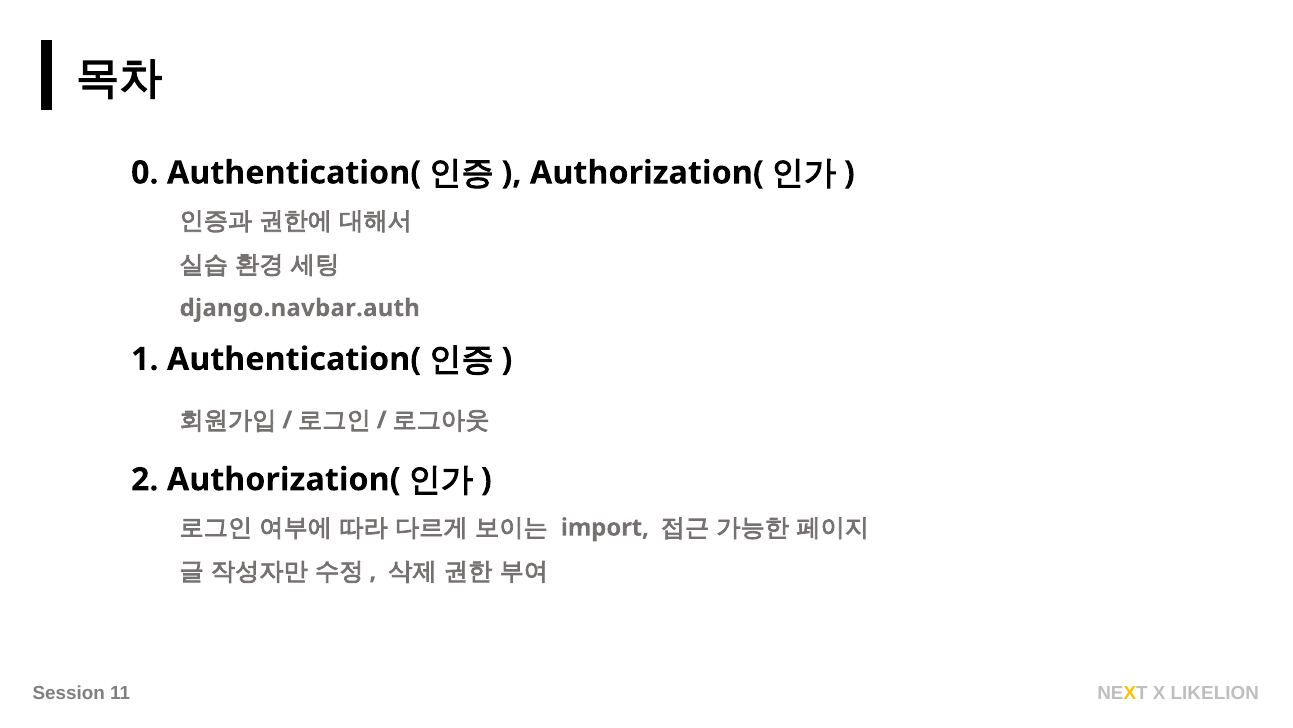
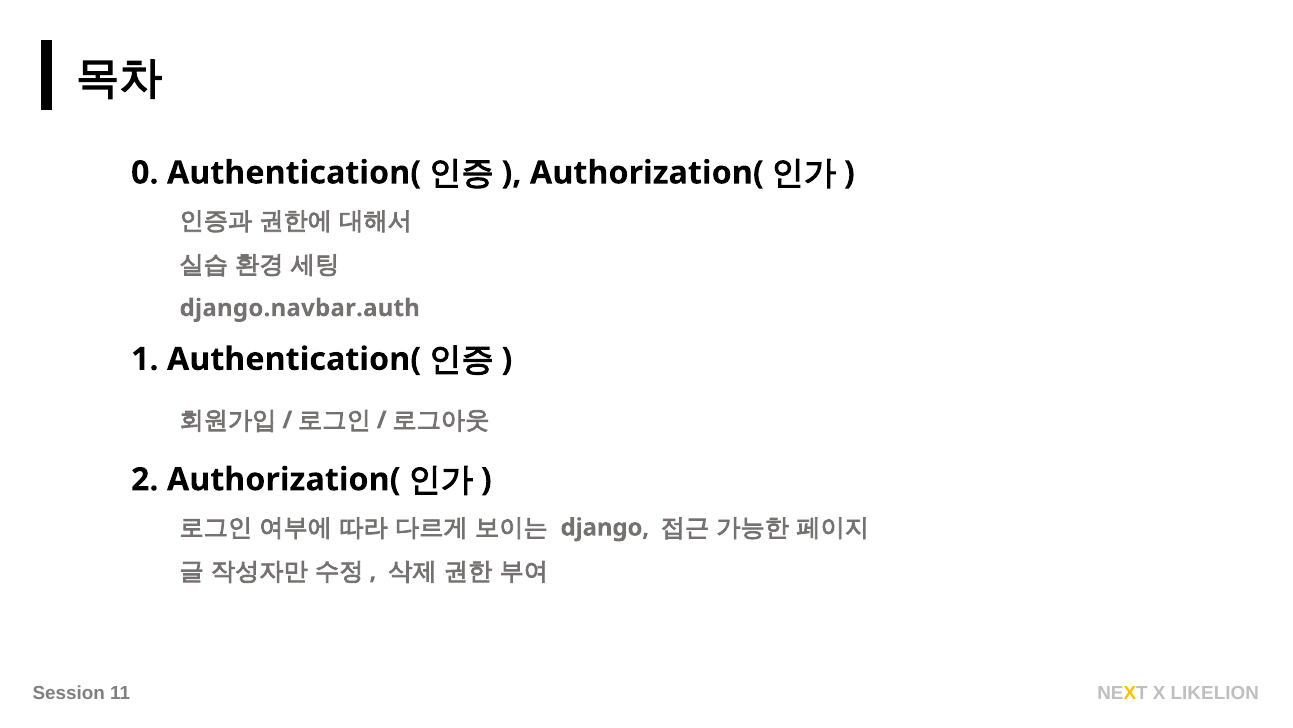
import: import -> django (605, 527)
